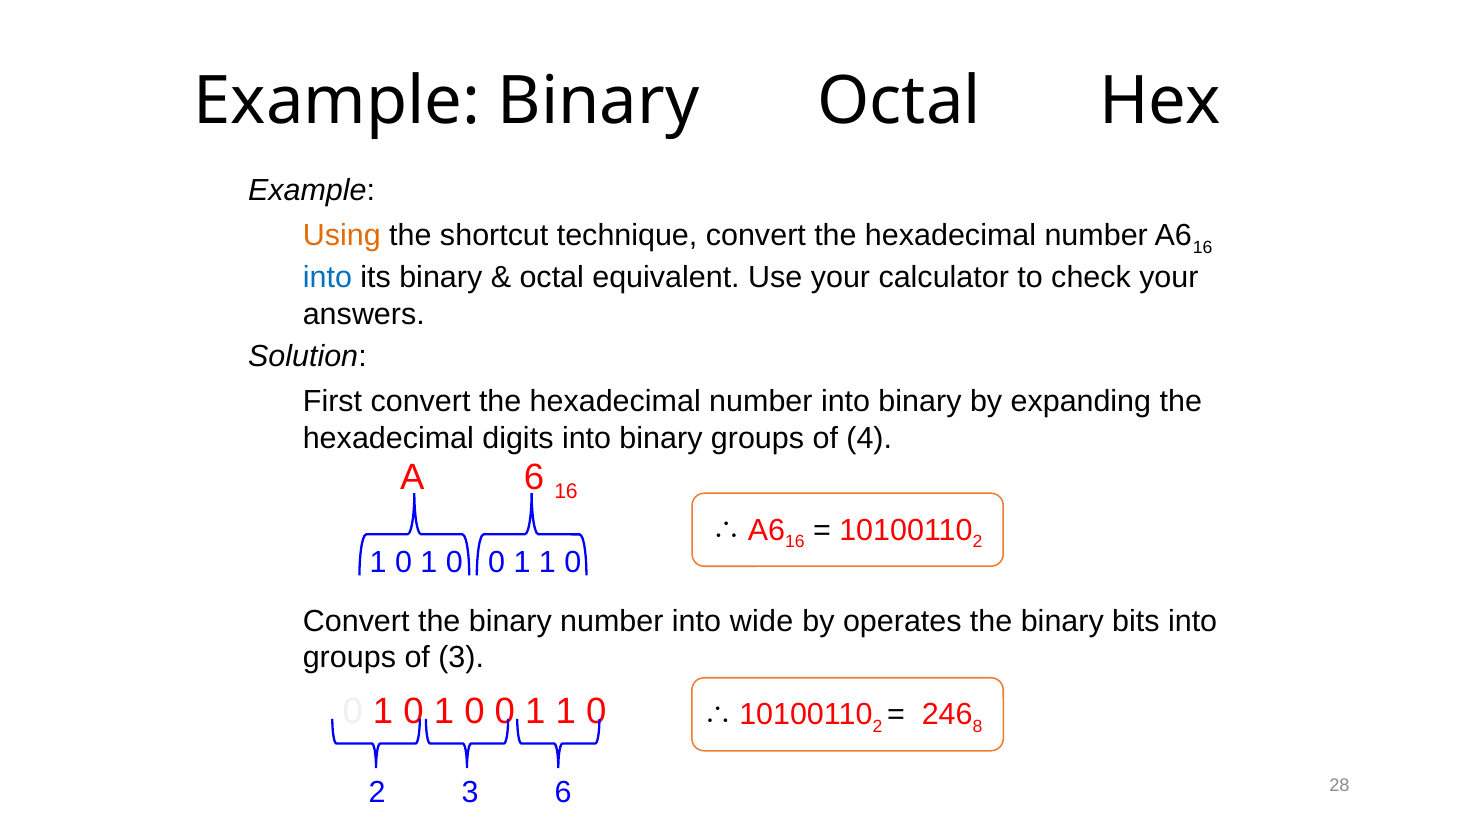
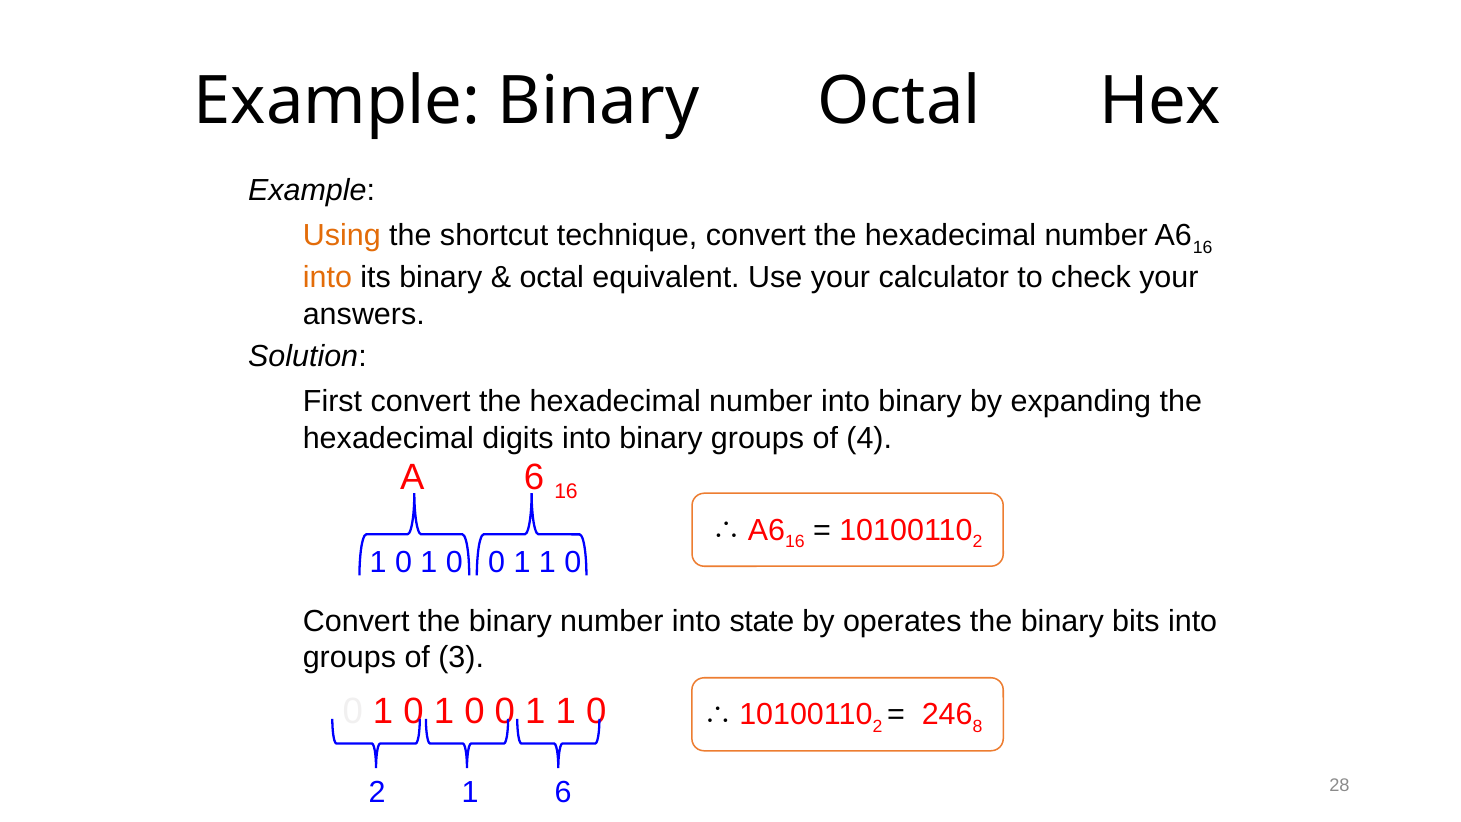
into colour: blue -> orange (327, 277)
wide: wide -> state (762, 621)
2 3: 3 -> 1 (470, 792)
